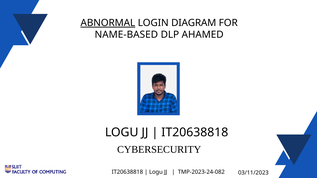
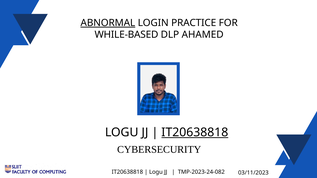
DIAGRAM: DIAGRAM -> PRACTICE (194, 23)
NAME-BASED: NAME-BASED -> WHILE-BASED (126, 35)
IT20638818 underline: none -> present (195, 133)
